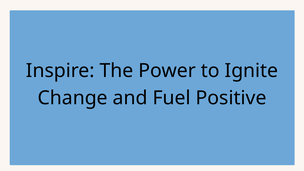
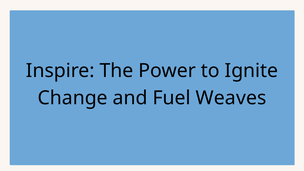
Positive: Positive -> Weaves (231, 98)
